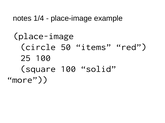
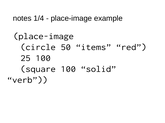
more: more -> verb (27, 80)
